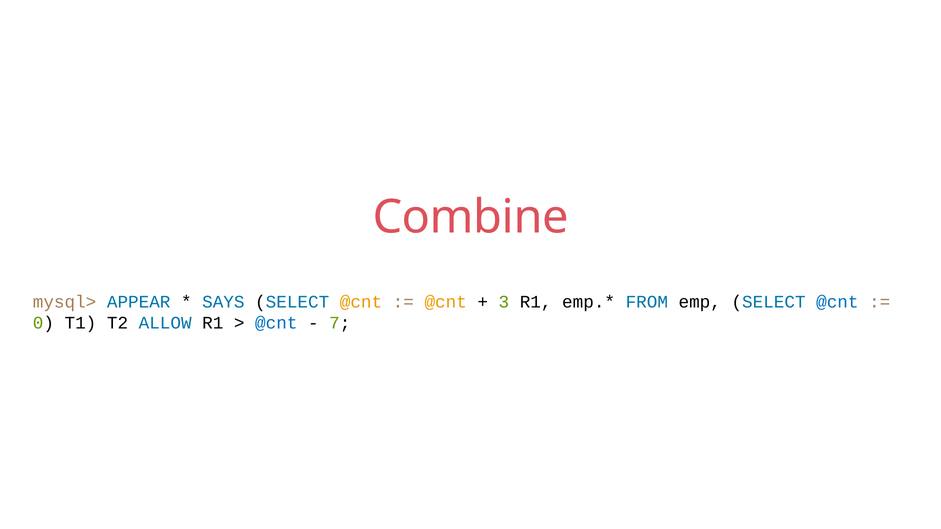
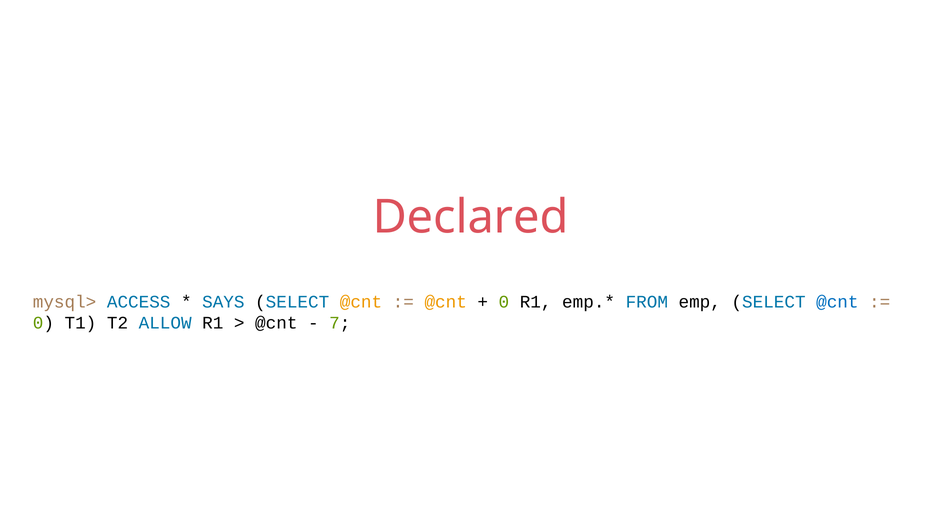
Combine: Combine -> Declared (471, 217)
APPEAR: APPEAR -> ACCESS (139, 302)
3: 3 -> 0 (504, 302)
@cnt colour: blue -> black (276, 323)
